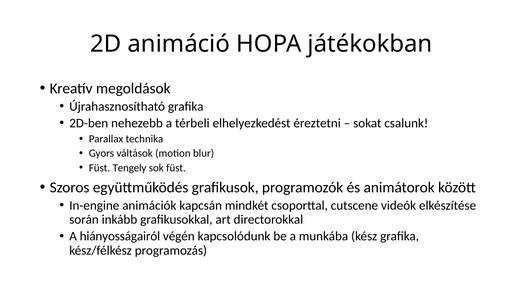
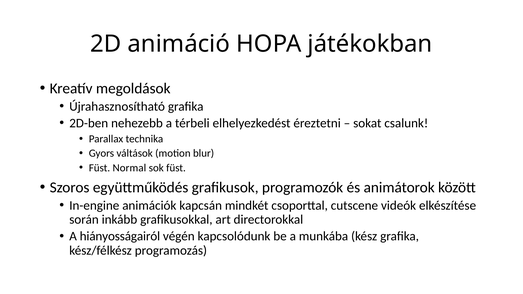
Tengely: Tengely -> Normal (129, 168)
